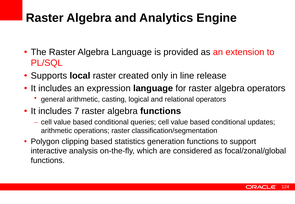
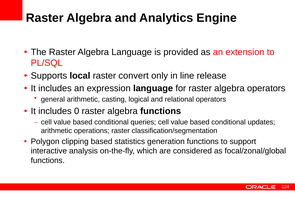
created: created -> convert (134, 76)
7: 7 -> 0 (77, 111)
